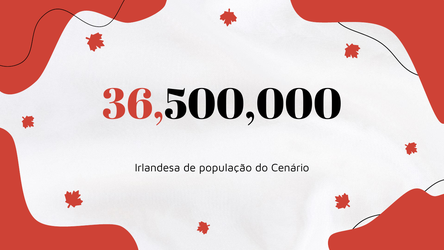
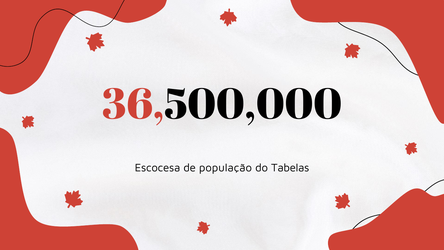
Irlandesa: Irlandesa -> Escocesa (158, 168)
Cenário: Cenário -> Tabelas (290, 168)
